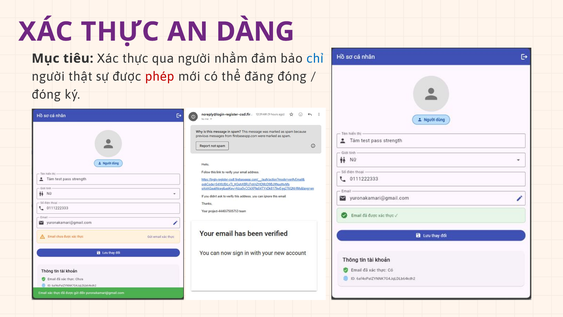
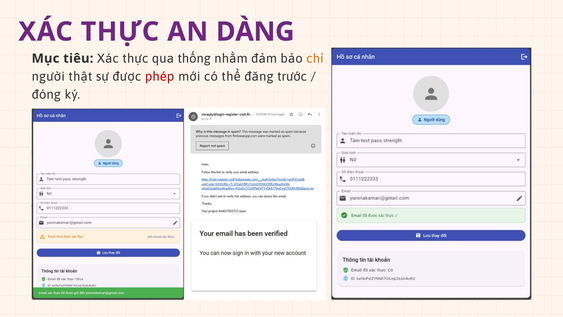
qua người: người -> thống (194, 58)
chỉ colour: blue -> orange (315, 58)
đăng đóng: đóng -> trước (292, 76)
